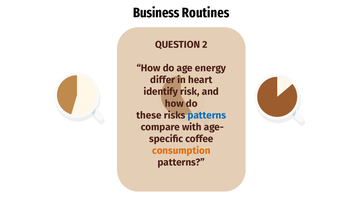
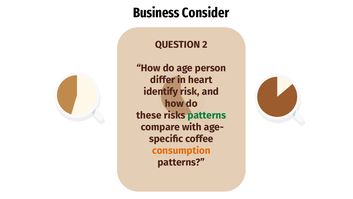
Routines: Routines -> Consider (206, 13)
energy: energy -> person (211, 68)
patterns colour: blue -> green (207, 115)
